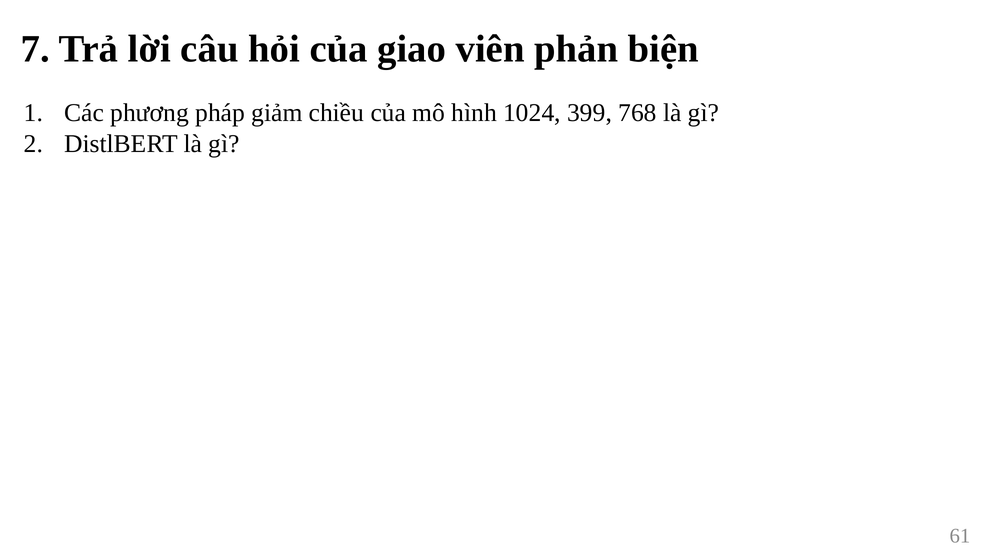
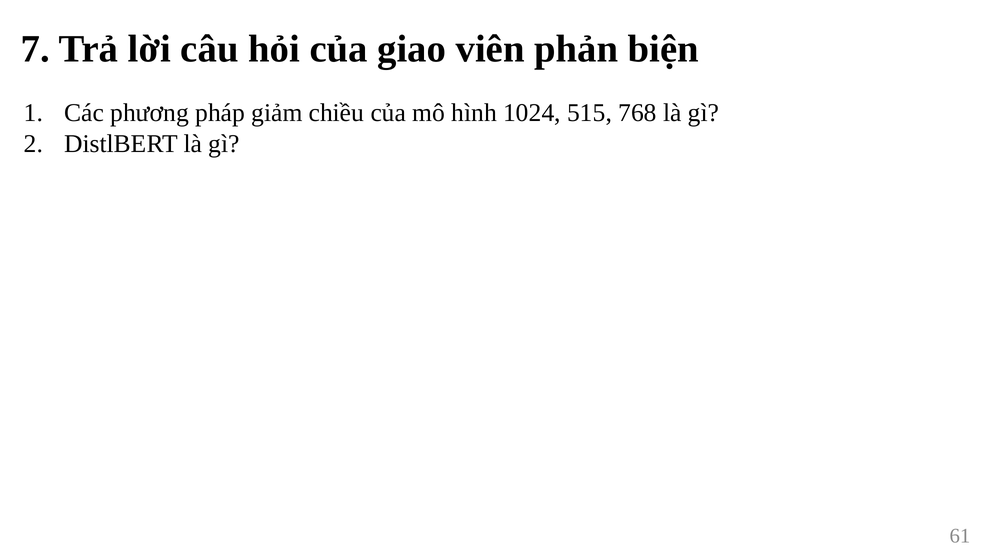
399: 399 -> 515 (590, 113)
